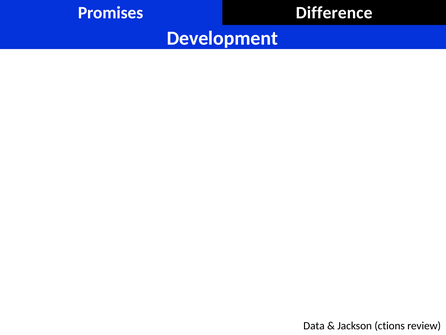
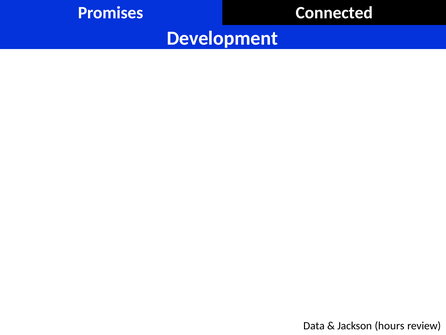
Difference: Difference -> Connected (334, 13)
ctions: ctions -> hours (390, 325)
